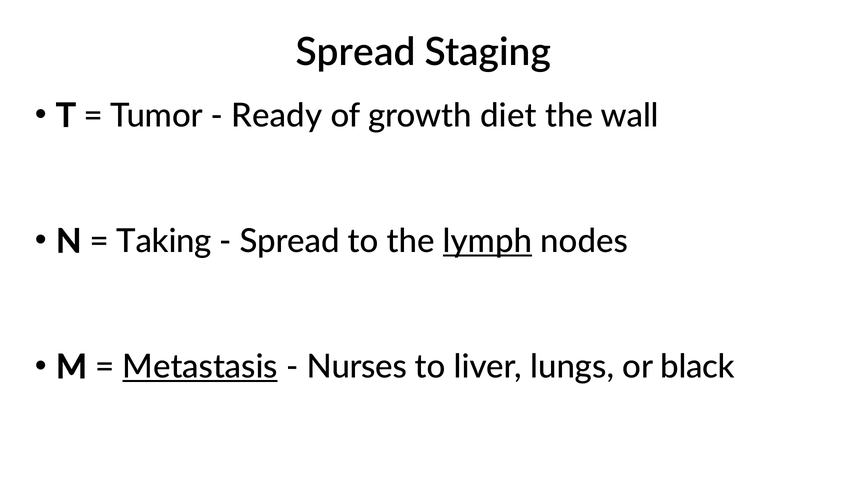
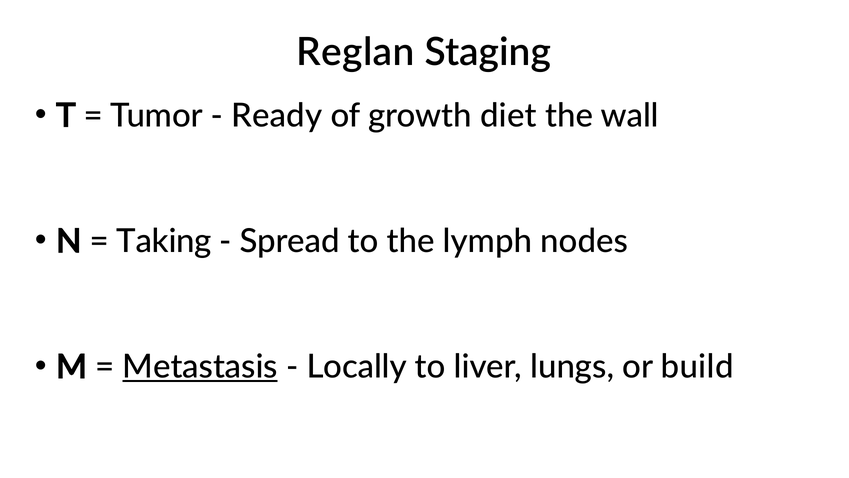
Spread: Spread -> Reglan (356, 53)
lymph underline: present -> none (488, 241)
Nurses: Nurses -> Locally (357, 367)
black: black -> build (697, 367)
